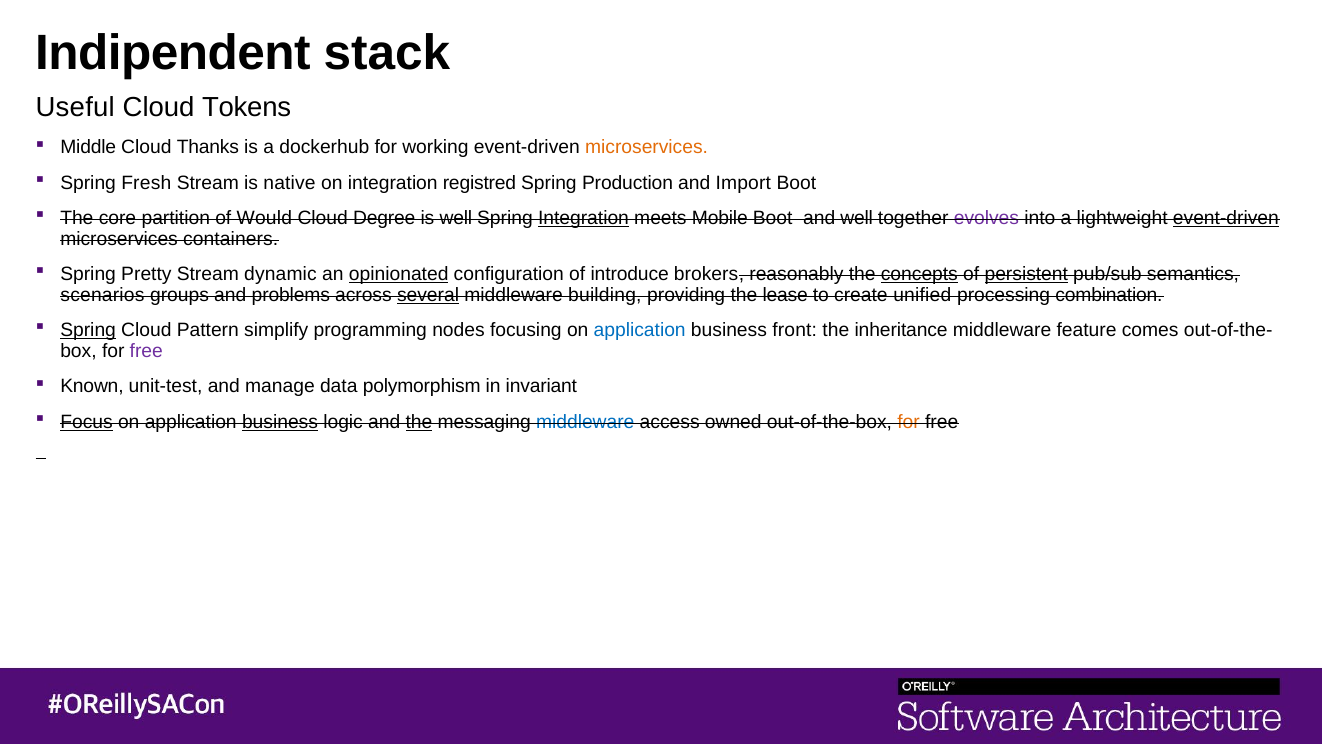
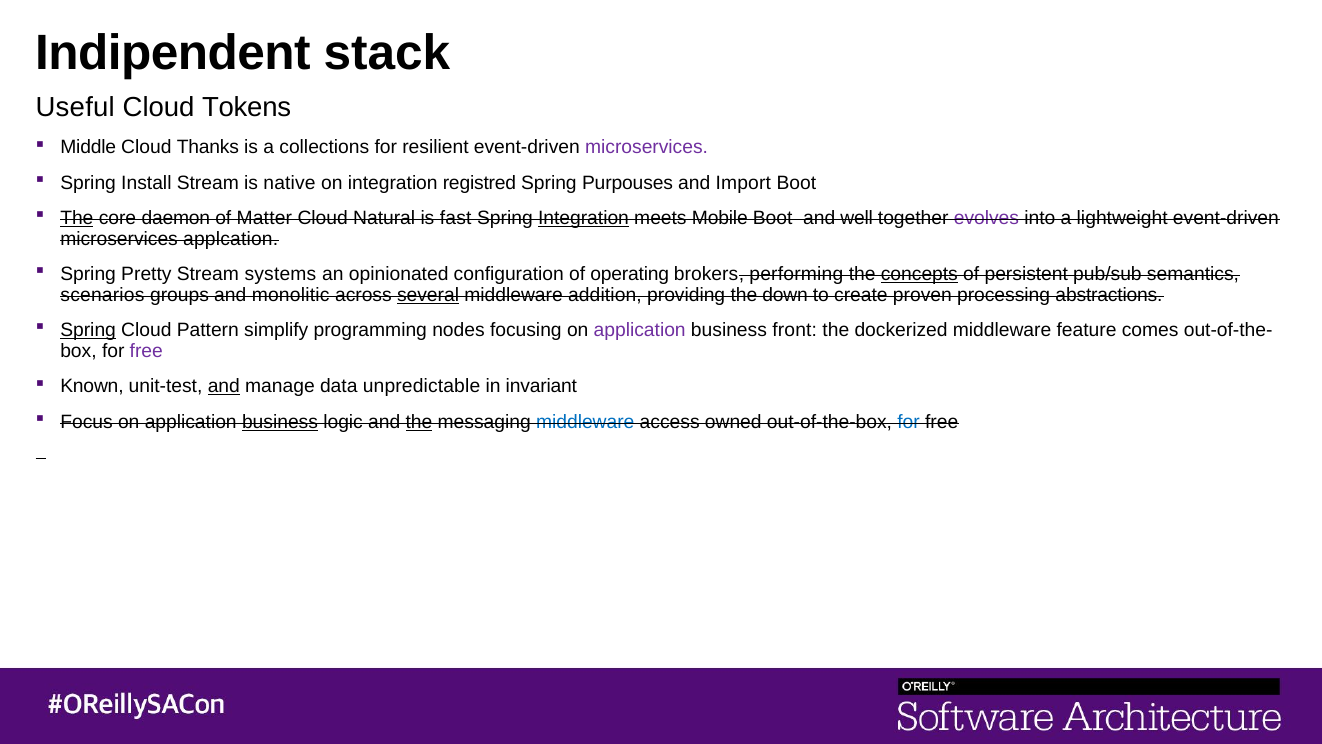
dockerhub: dockerhub -> collections (324, 147)
working: working -> resilient (435, 147)
microservices colour: orange -> purple (647, 147)
Fresh: Fresh -> Install (146, 183)
Production: Production -> Purpouses (628, 183)
The underline: none -> present (77, 218)
partition: partition -> daemon (176, 218)
Would: Would -> Matter (264, 218)
Degree: Degree -> Natural (384, 218)
is well: well -> fast (456, 218)
event-driven underline: present -> none (1226, 218)
containers: containers -> applcation (231, 239)
dynamic: dynamic -> systems (280, 274)
opinionated underline: present -> none (399, 274)
introduce: introduce -> operating (630, 274)
reasonably: reasonably -> performing (796, 274)
persistent underline: present -> none (1026, 274)
problems: problems -> monolitic (291, 295)
building: building -> addition (605, 295)
lease: lease -> down (785, 295)
unified: unified -> proven (922, 295)
combination: combination -> abstractions (1109, 295)
application colour: blue -> purple (640, 330)
inheritance: inheritance -> dockerized (901, 330)
and underline: none -> present (224, 386)
polymorphism: polymorphism -> unpredictable (422, 386)
Focus underline: present -> none (87, 422)
for colour: orange -> blue (909, 422)
